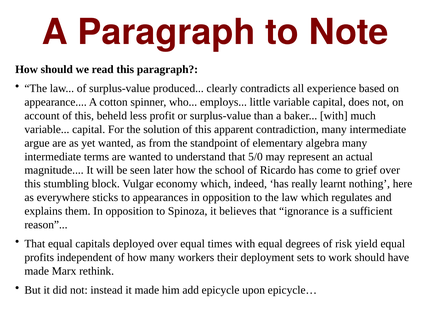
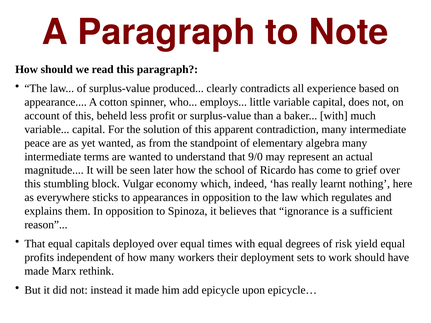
argue: argue -> peace (37, 143)
5/0: 5/0 -> 9/0 (255, 157)
